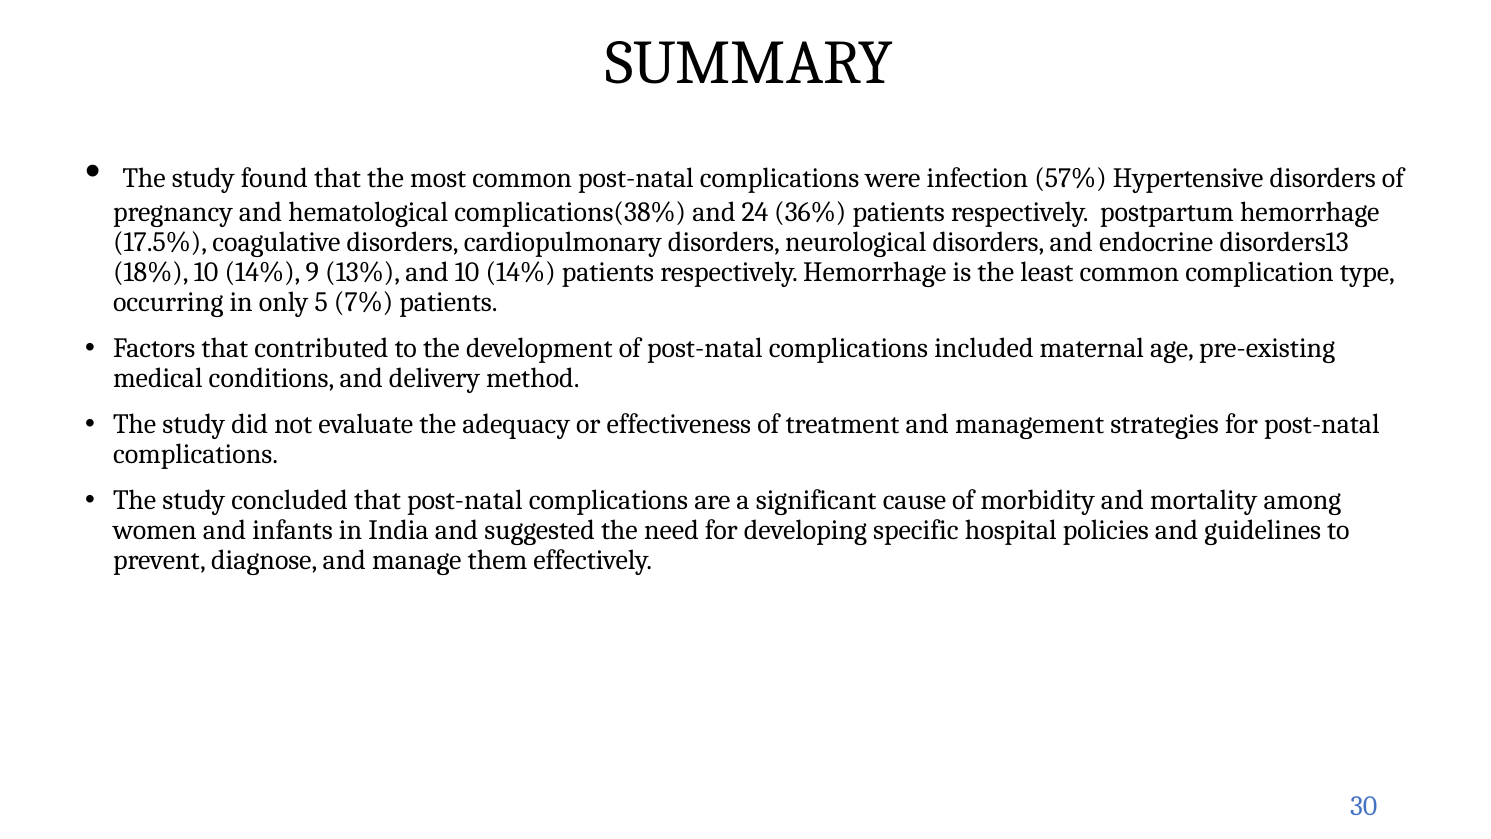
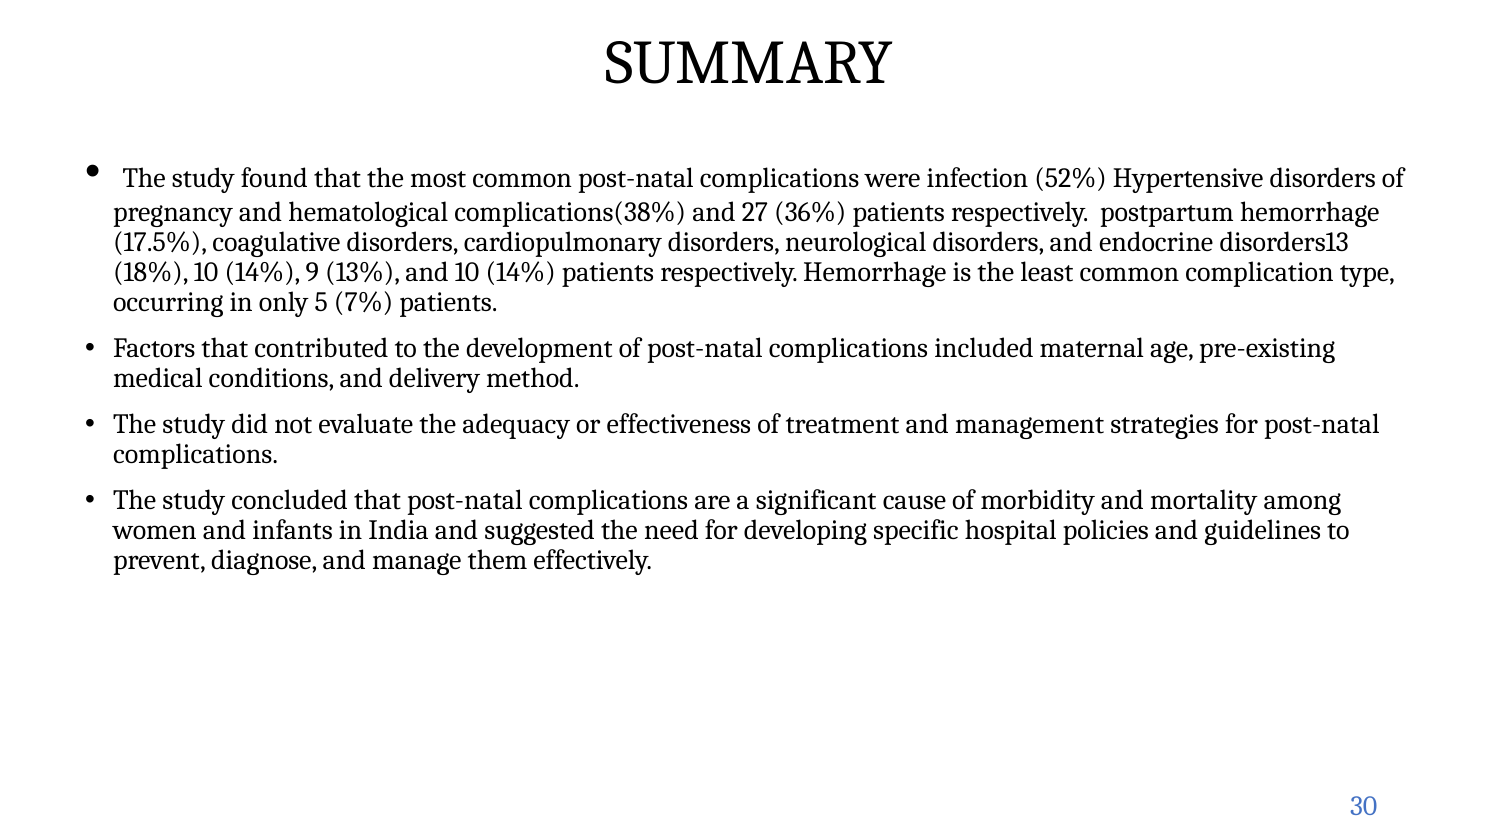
57%: 57% -> 52% (1071, 178)
24: 24 -> 27 (755, 212)
